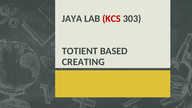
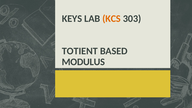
JAYA: JAYA -> KEYS (72, 19)
KCS colour: red -> orange (112, 19)
CREATING: CREATING -> MODULUS (83, 62)
